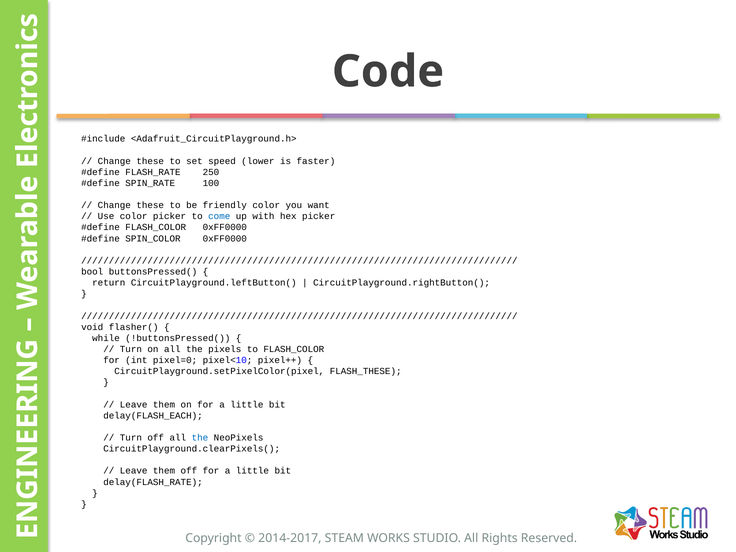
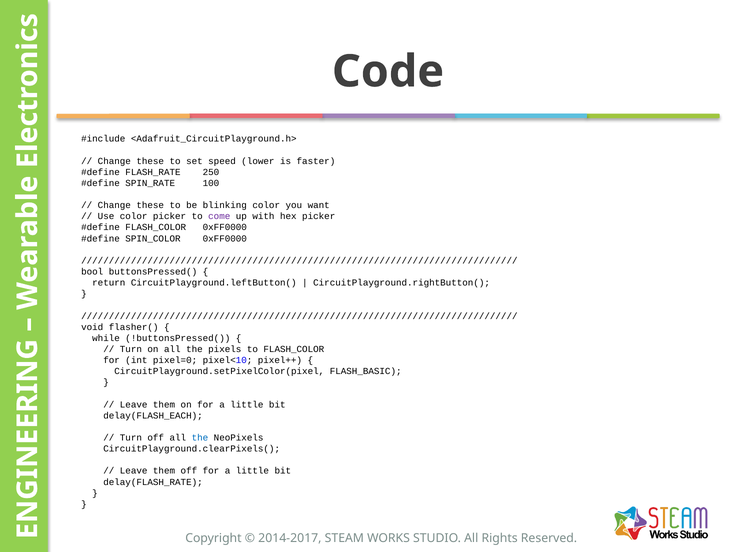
friendly: friendly -> blinking (225, 205)
come colour: blue -> purple (219, 216)
FLASH_THESE: FLASH_THESE -> FLASH_BASIC (366, 371)
